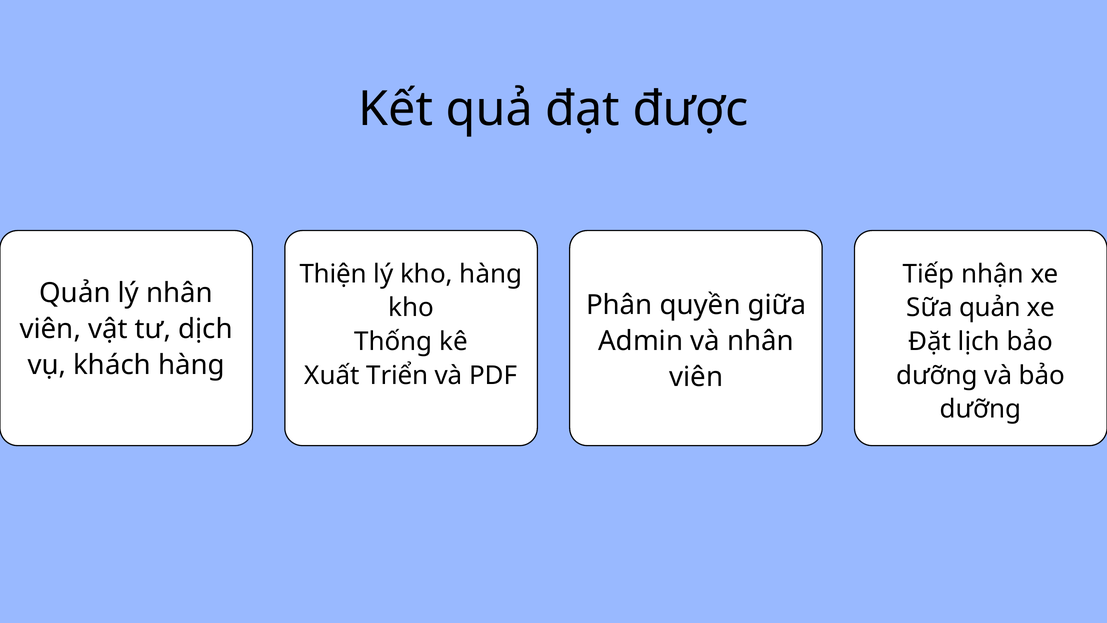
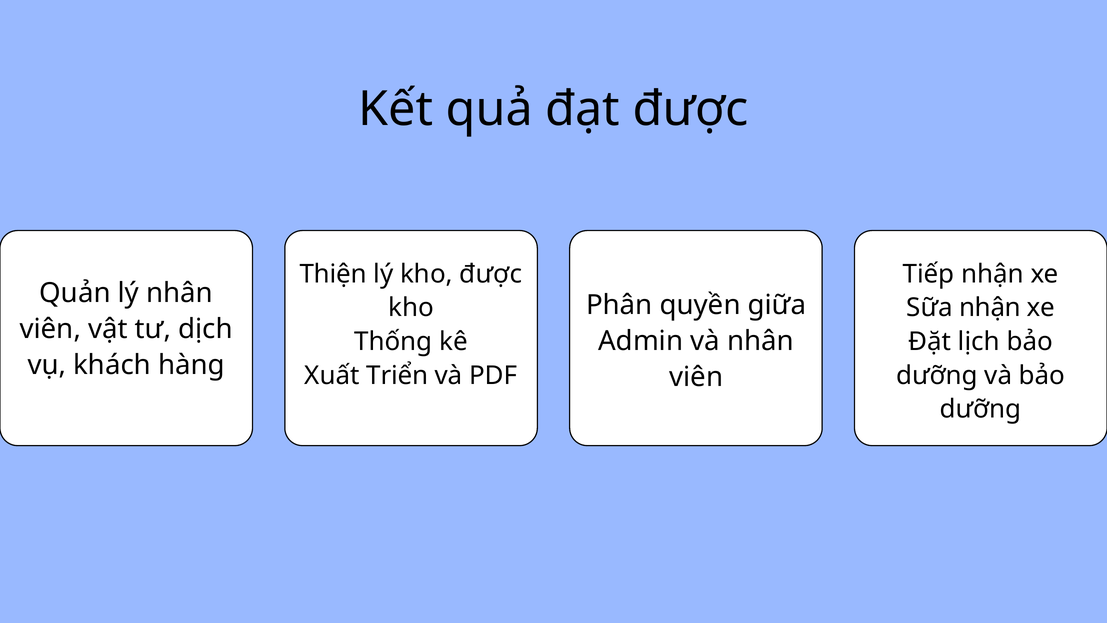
kho hàng: hàng -> được (491, 274)
Sữa quản: quản -> nhận (990, 308)
